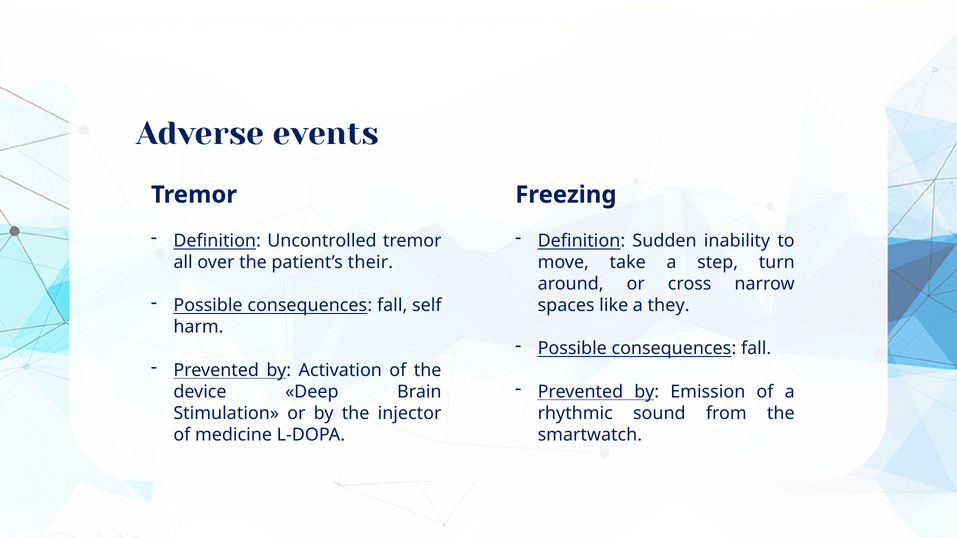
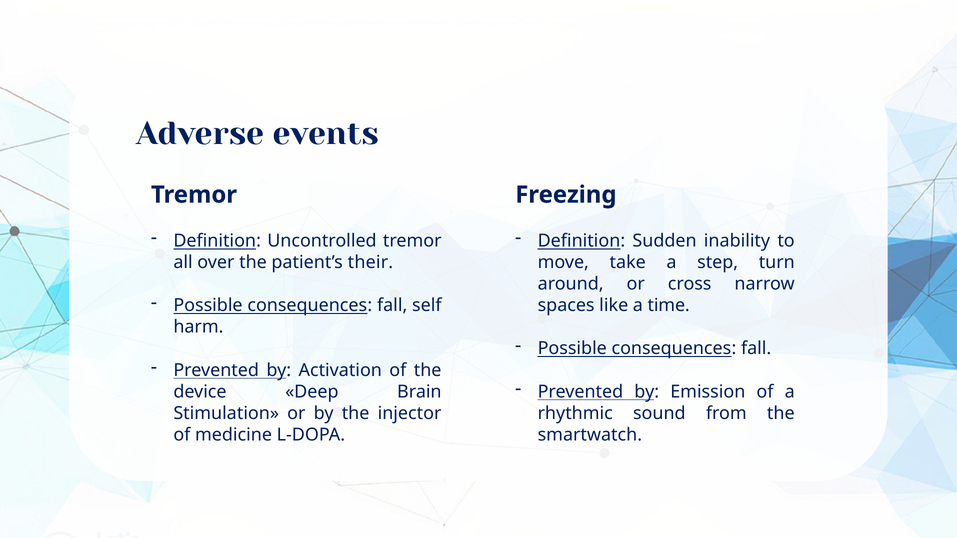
they: they -> time (669, 306)
